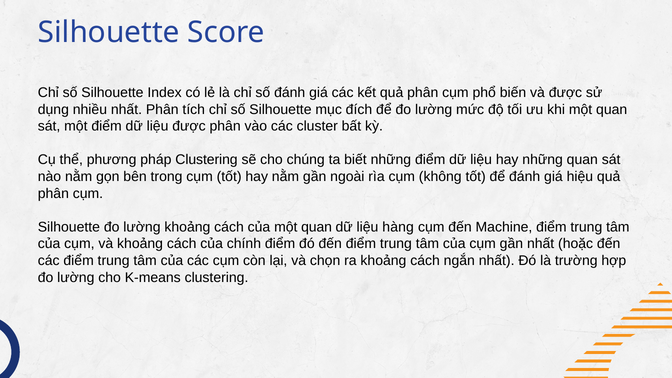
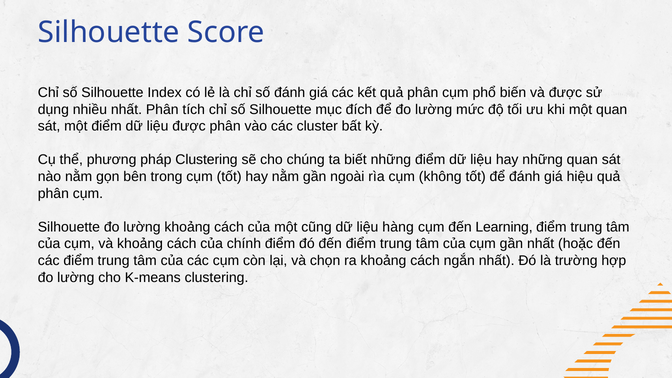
của một quan: quan -> cũng (317, 227)
Machine: Machine -> Learning (504, 227)
